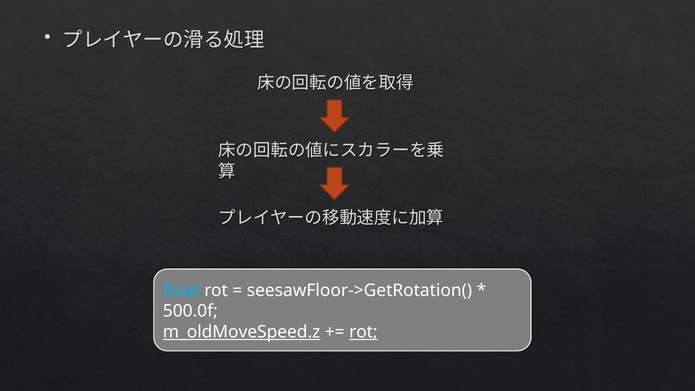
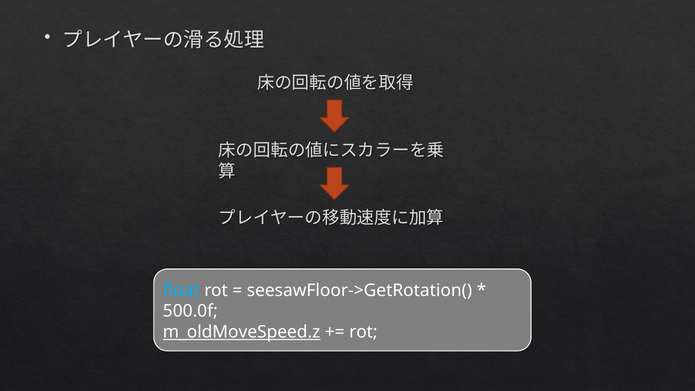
rot underline: present -> none (363, 332)
